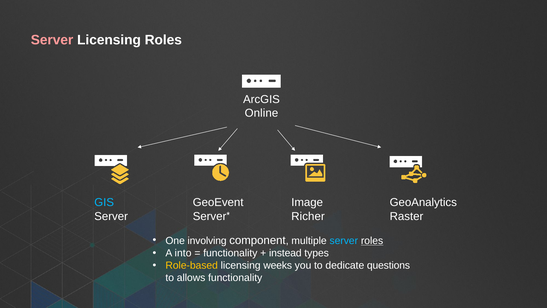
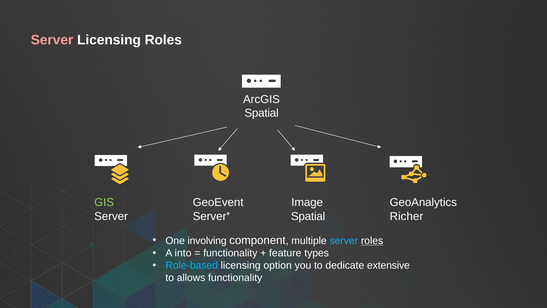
Online: Online -> Spatial (262, 113)
GIS colour: light blue -> light green (104, 202)
Richer: Richer -> Spatial (308, 216)
Raster: Raster -> Richer (406, 216)
instead: instead -> feature (285, 253)
Role-based colour: yellow -> light blue (192, 265)
weeks: weeks -> option (278, 265)
questions: questions -> extensive (388, 265)
